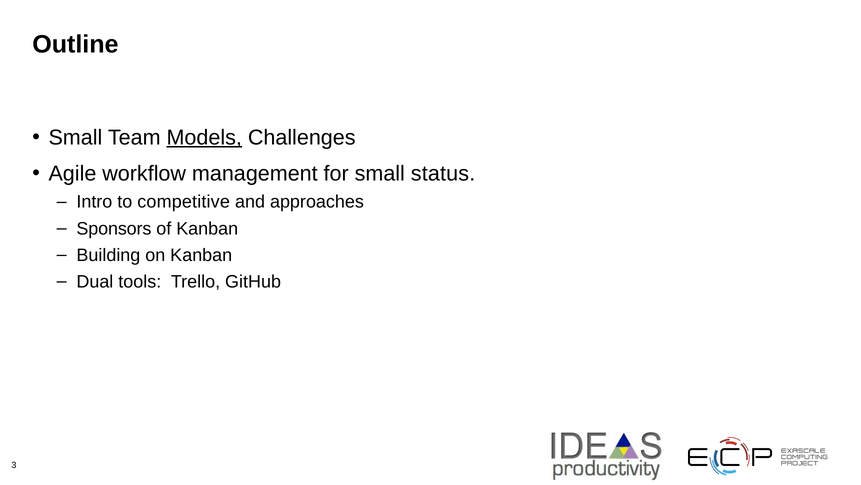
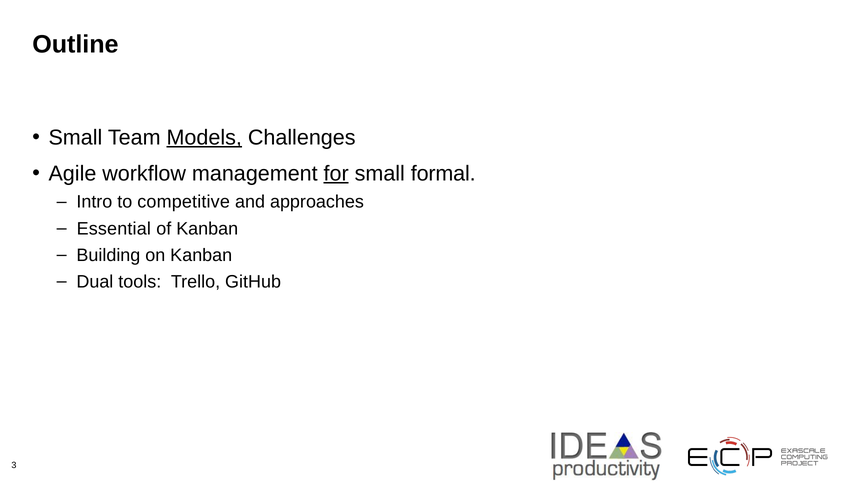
for underline: none -> present (336, 173)
status: status -> formal (443, 173)
Sponsors: Sponsors -> Essential (114, 228)
